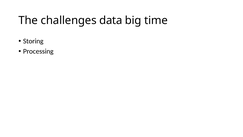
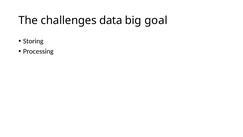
time: time -> goal (156, 20)
